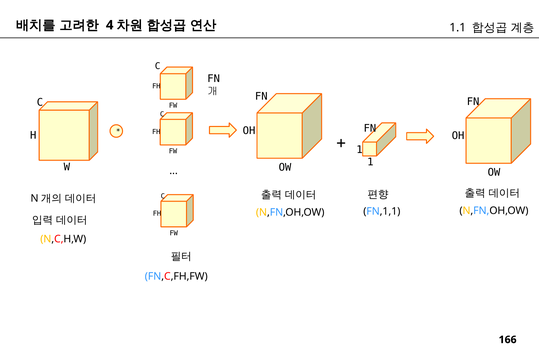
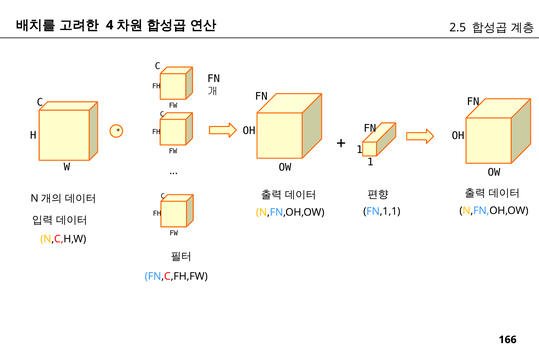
1.1: 1.1 -> 2.5 (458, 28)
